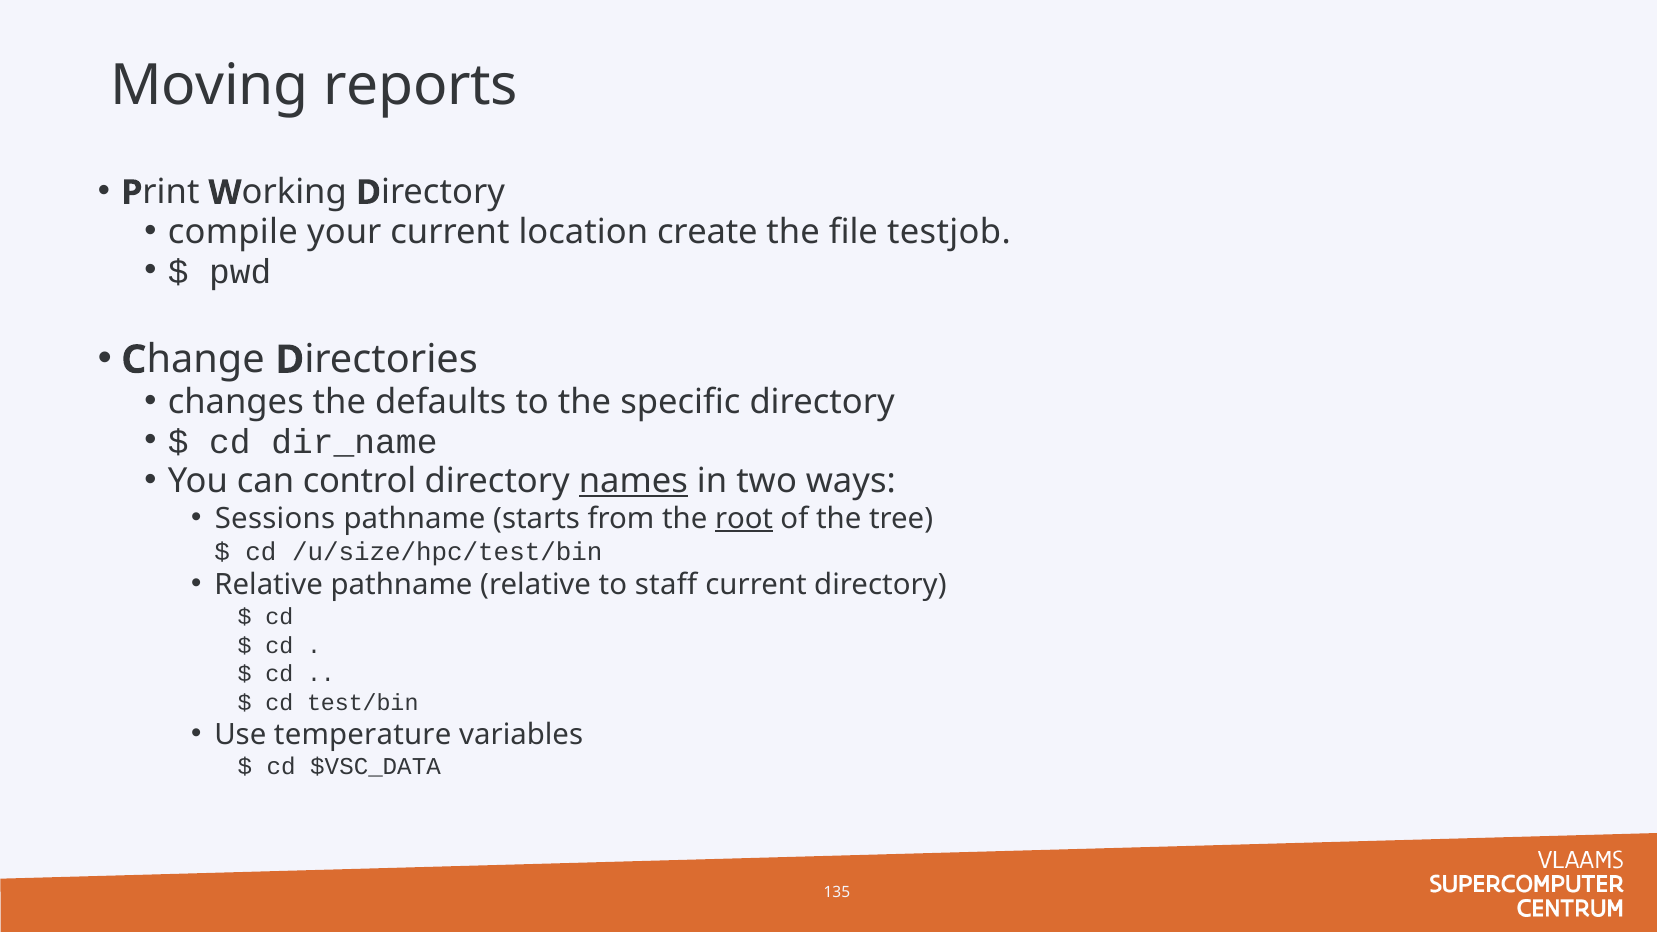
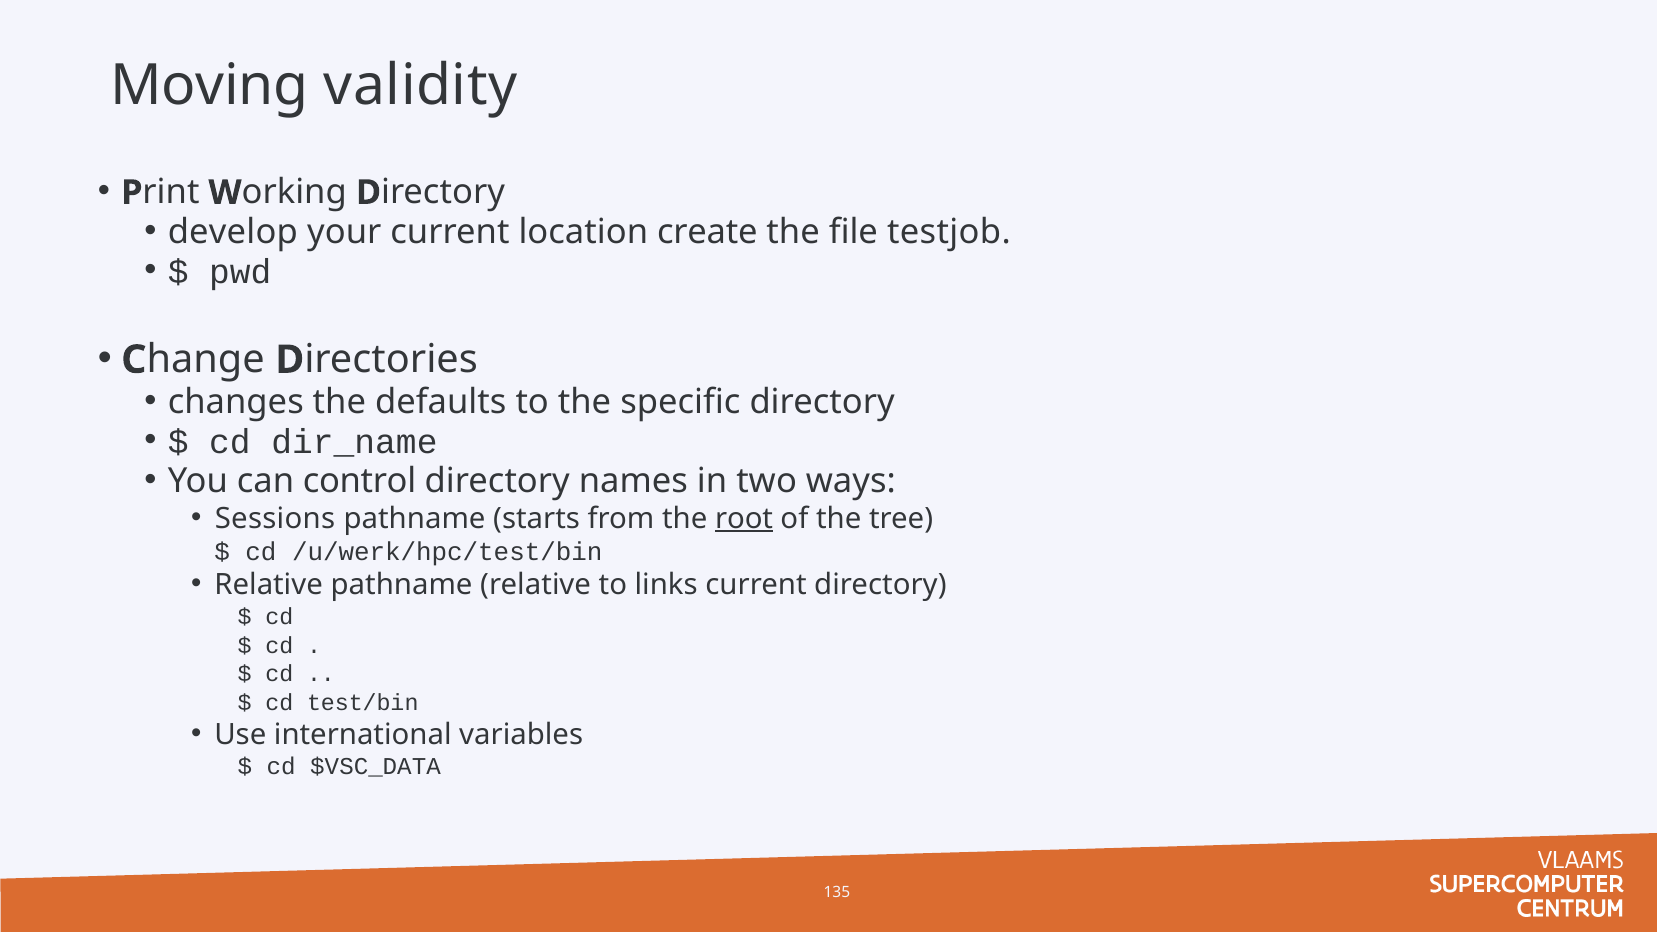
reports: reports -> validity (421, 86)
compile: compile -> develop (233, 232)
names underline: present -> none (633, 481)
/u/size/hpc/test/bin: /u/size/hpc/test/bin -> /u/werk/hpc/test/bin (447, 552)
staff: staff -> links (666, 585)
temperature: temperature -> international (363, 735)
